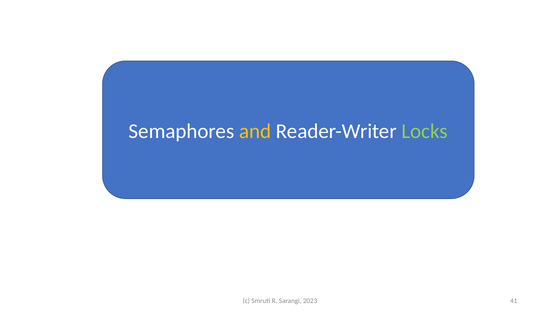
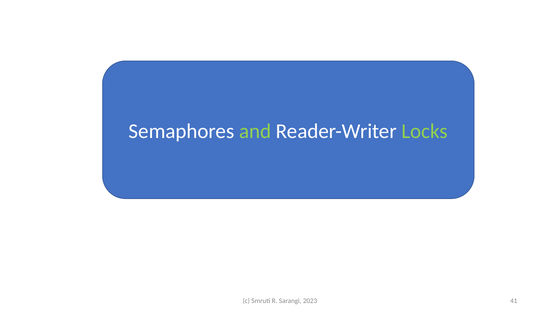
and colour: yellow -> light green (255, 131)
